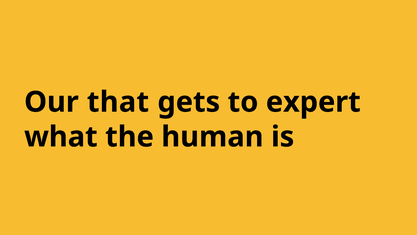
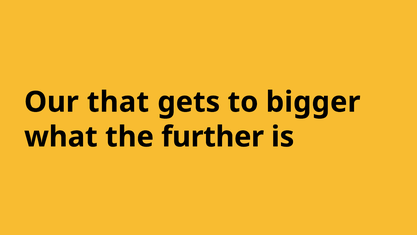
expert: expert -> bigger (313, 102)
human: human -> further (213, 137)
